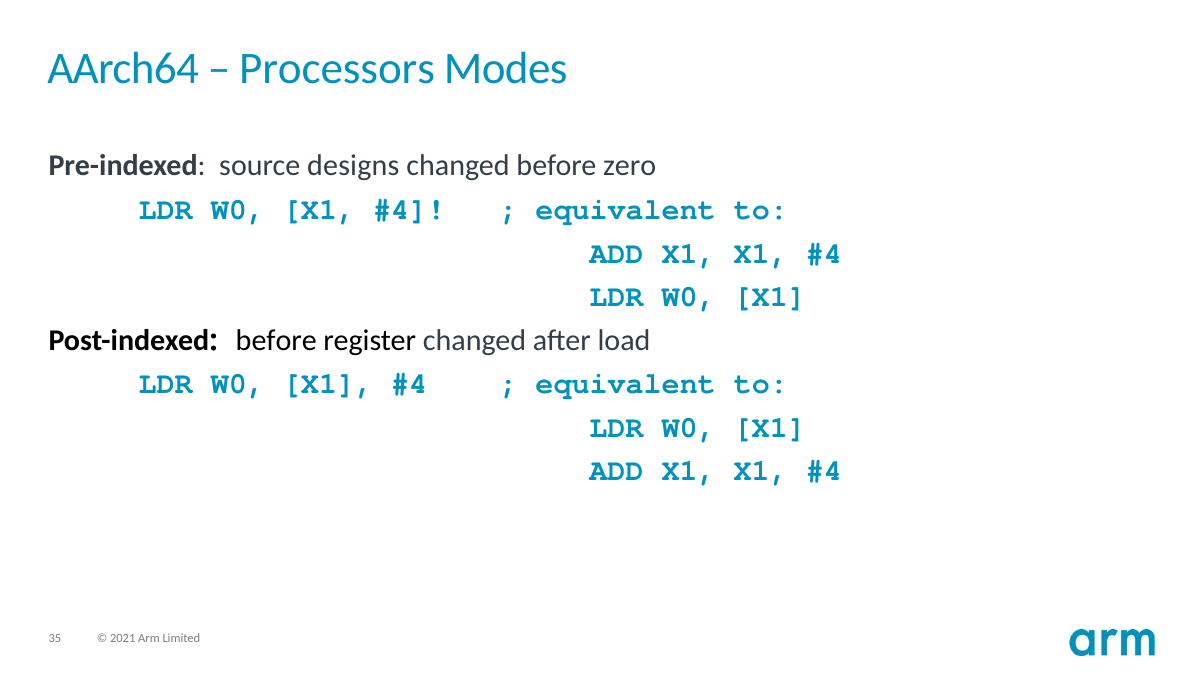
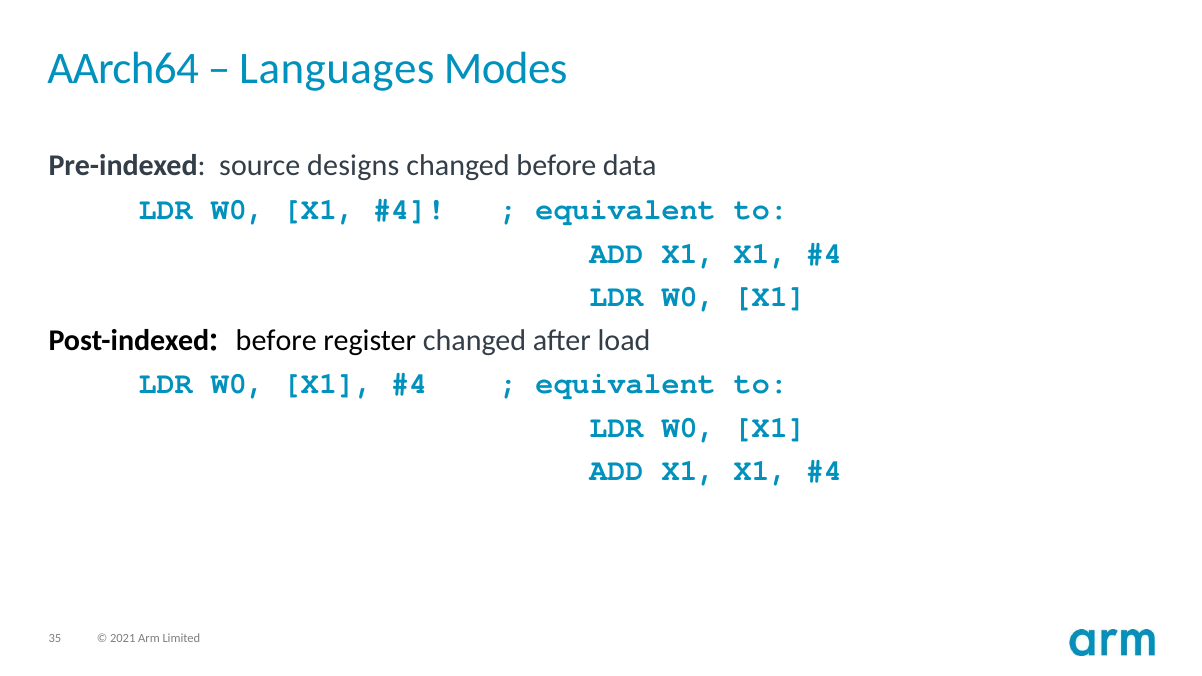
Processors: Processors -> Languages (337, 69)
zero: zero -> data (630, 166)
